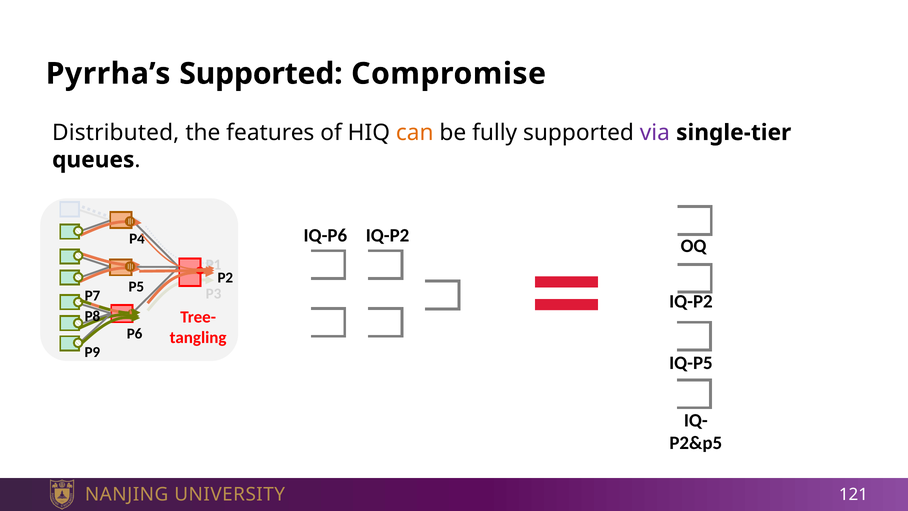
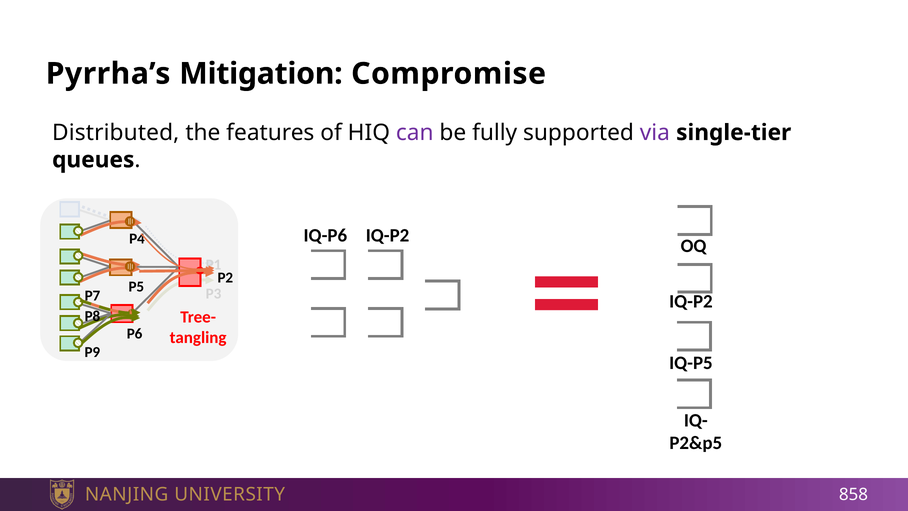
Pyrrha’s Supported: Supported -> Mitigation (261, 74)
can colour: orange -> purple (415, 133)
121: 121 -> 858 (853, 495)
